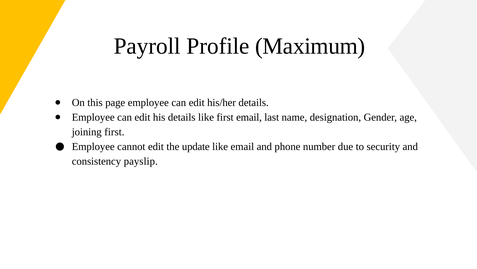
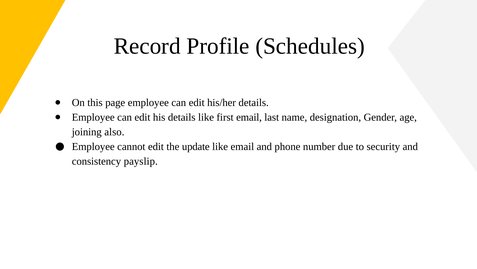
Payroll: Payroll -> Record (147, 46)
Maximum: Maximum -> Schedules (310, 46)
joining first: first -> also (114, 132)
